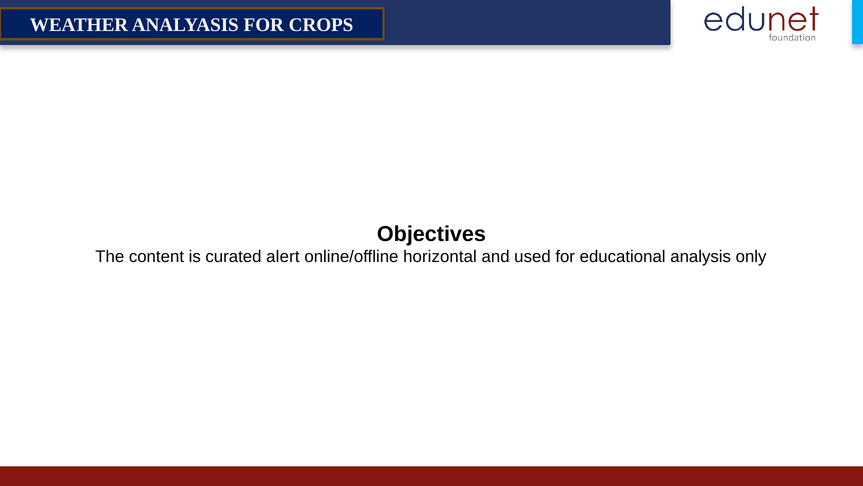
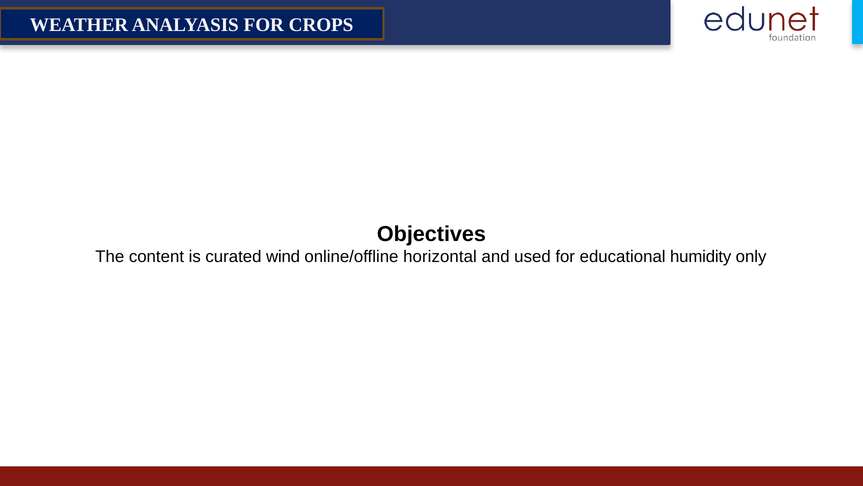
alert: alert -> wind (283, 257)
analysis: analysis -> humidity (701, 257)
